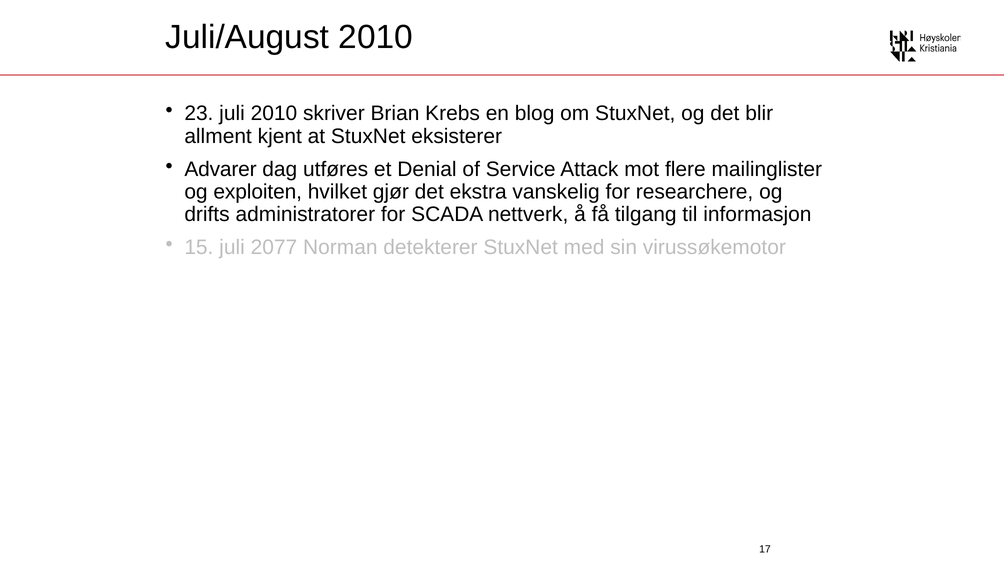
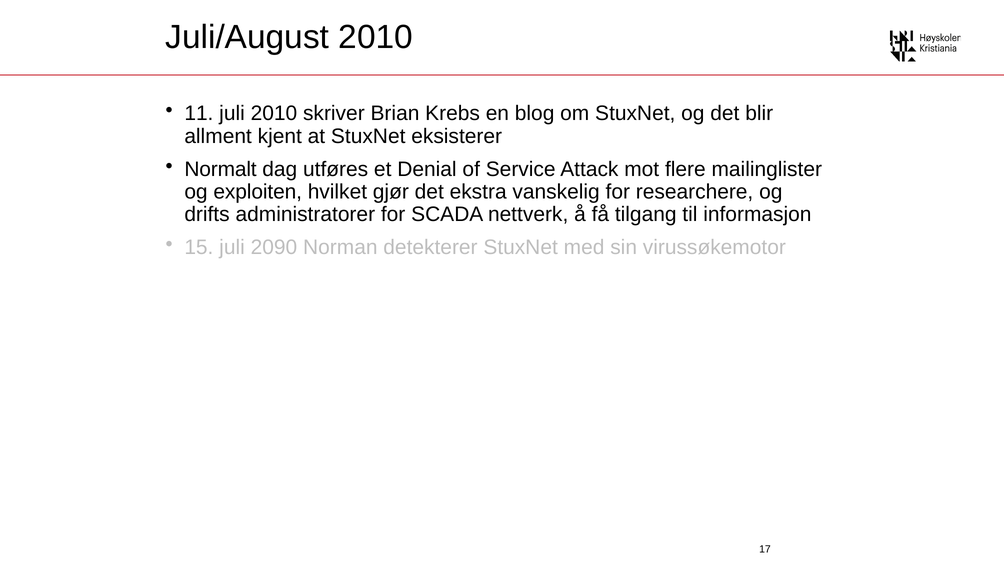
23: 23 -> 11 (199, 114)
Advarer: Advarer -> Normalt (221, 169)
2077: 2077 -> 2090 (274, 247)
